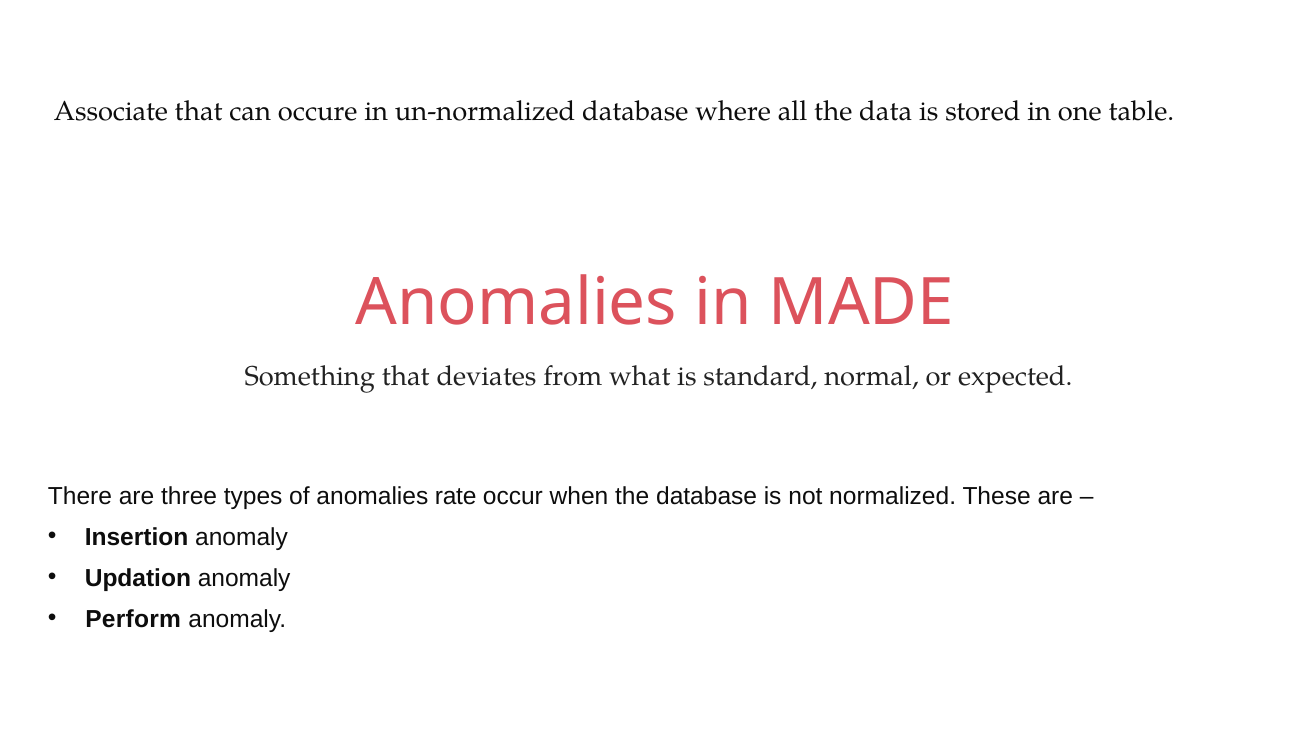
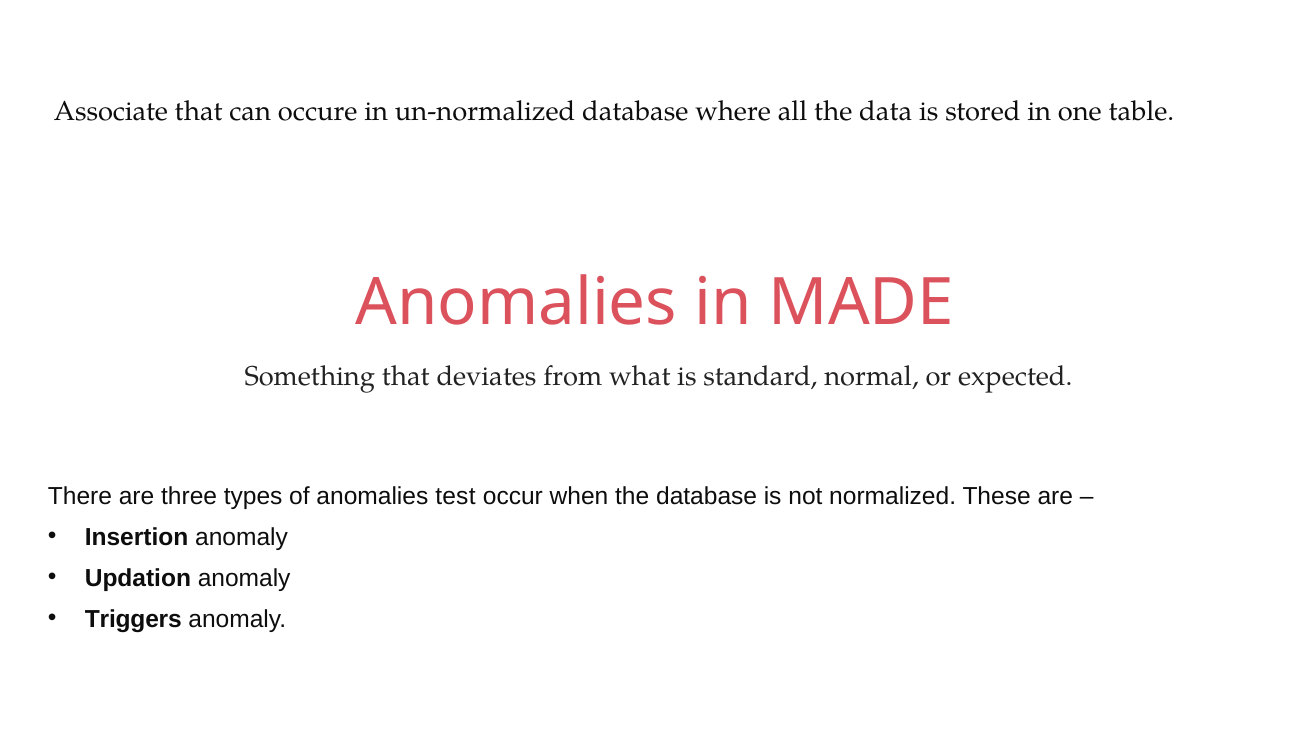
rate: rate -> test (455, 496)
Perform: Perform -> Triggers (133, 619)
